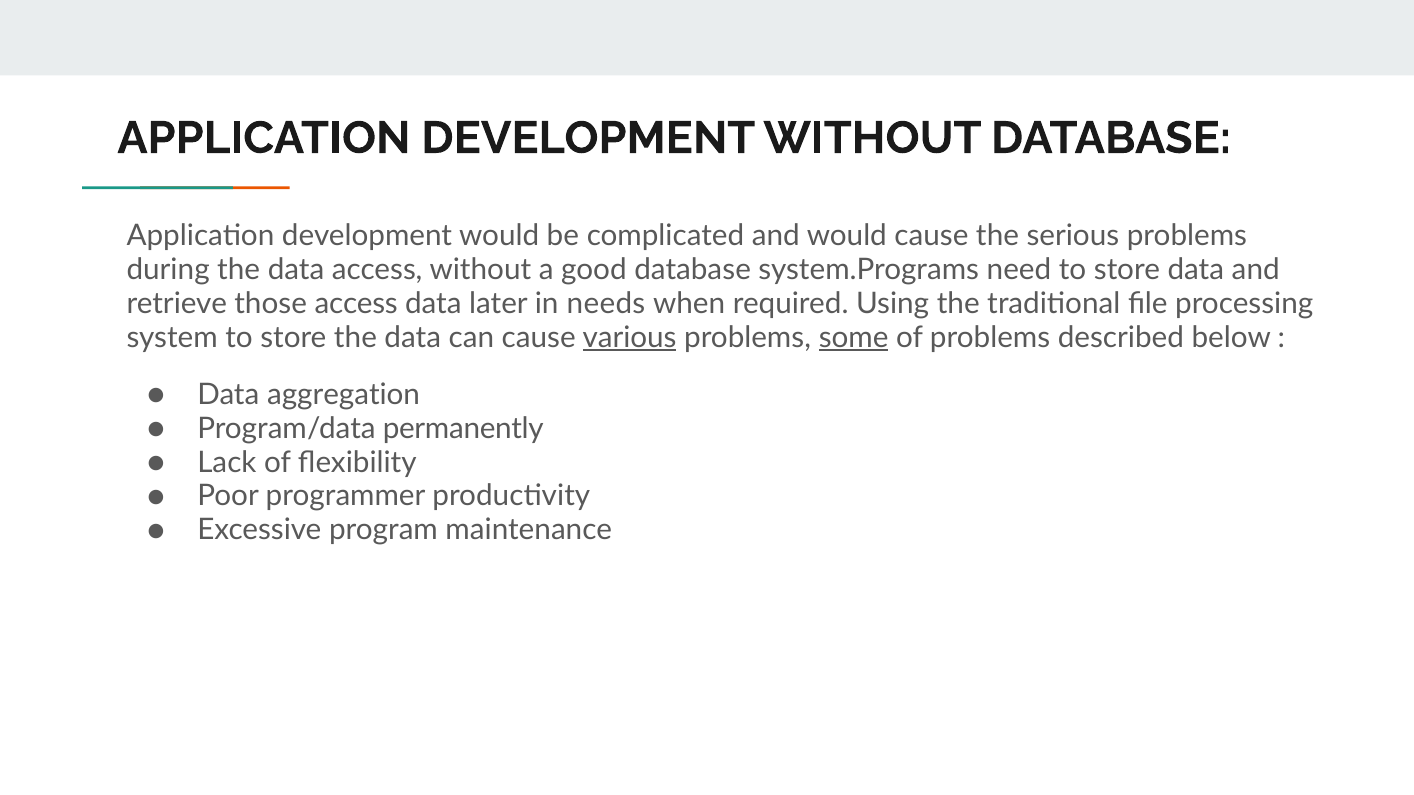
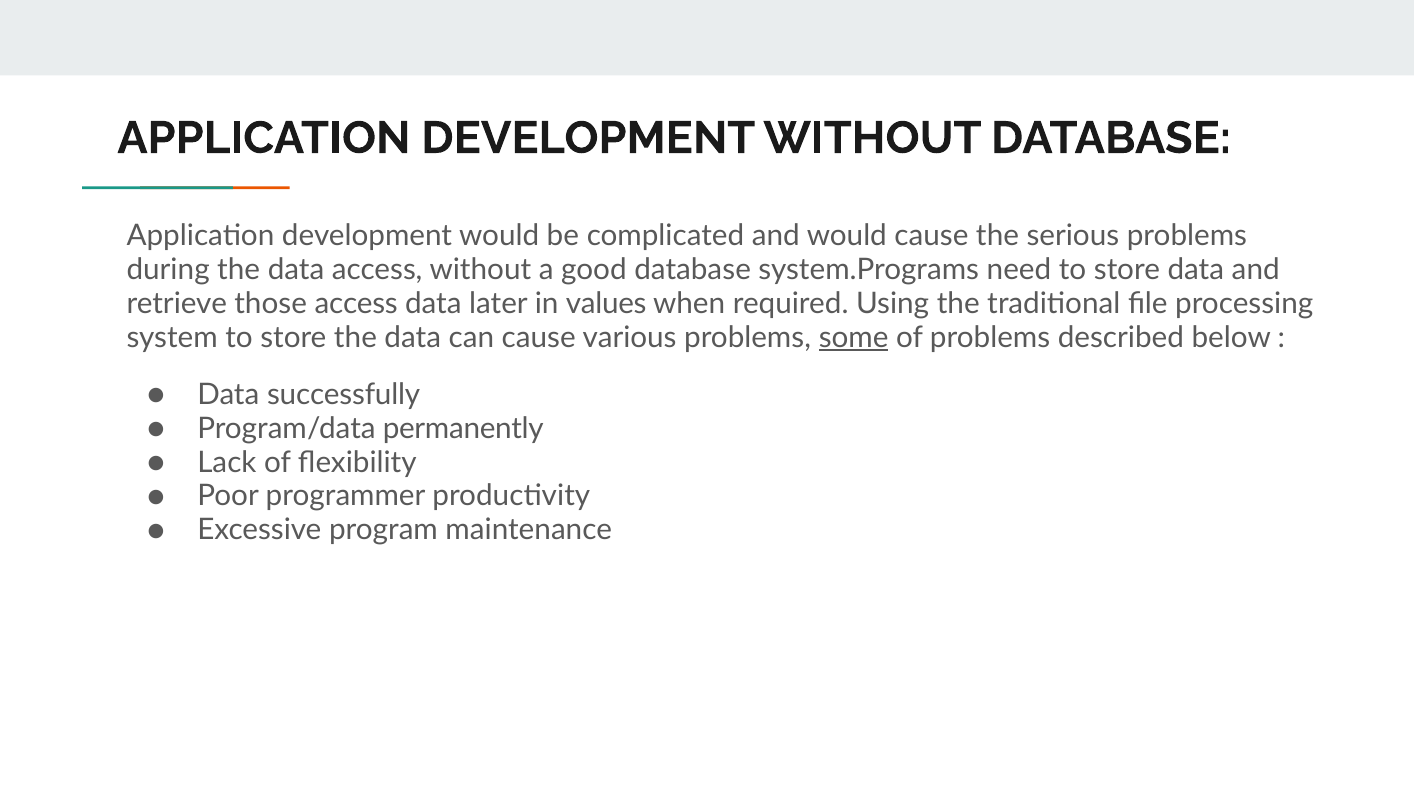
needs: needs -> values (606, 304)
various underline: present -> none (630, 337)
aggregation: aggregation -> successfully (344, 395)
